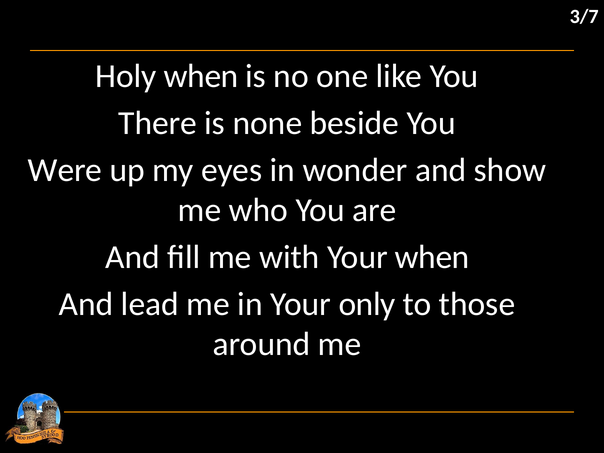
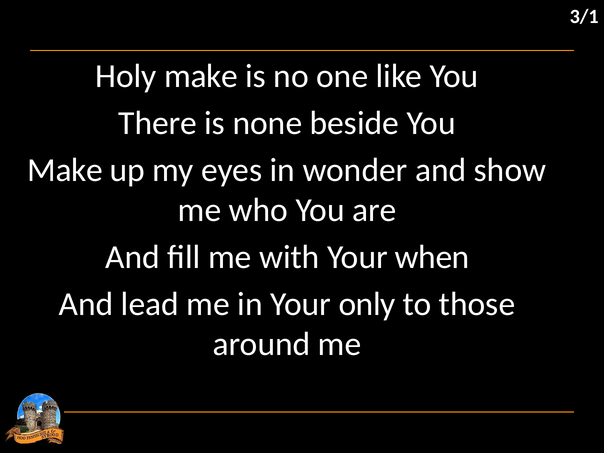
3/7: 3/7 -> 3/1 (584, 16)
Holy when: when -> make (201, 76)
Were: Were -> Make (65, 170)
